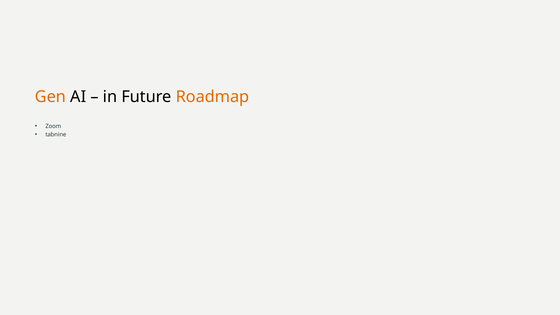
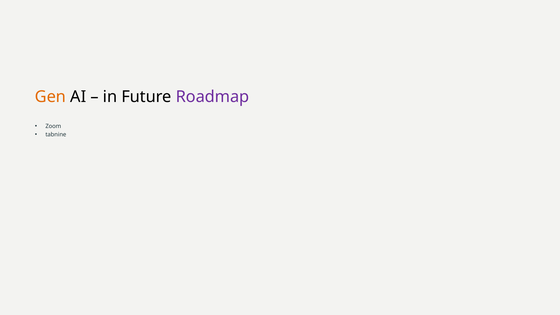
Roadmap colour: orange -> purple (213, 97)
